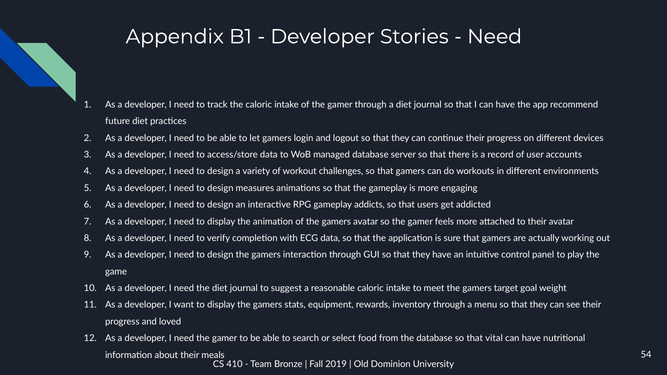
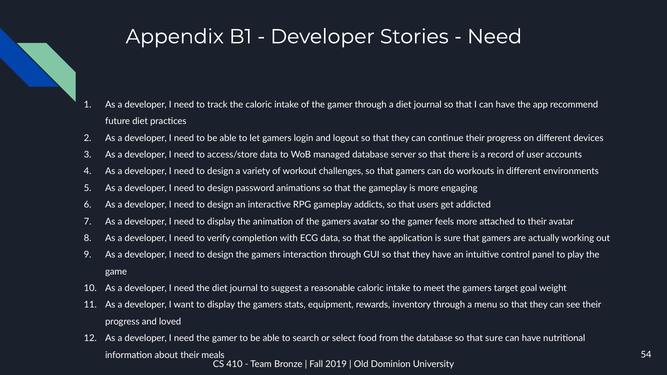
measures: measures -> password (255, 188)
that vital: vital -> sure (494, 338)
